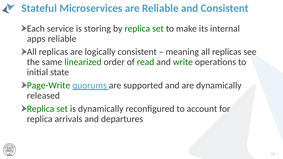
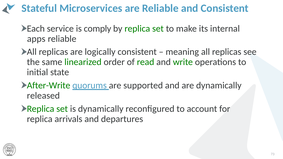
storing: storing -> comply (98, 29)
Page-Write: Page-Write -> After-Write (49, 86)
